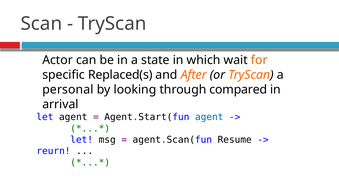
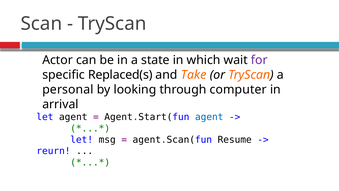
for colour: orange -> purple (259, 60)
After: After -> Take (194, 75)
compared: compared -> computer (238, 89)
